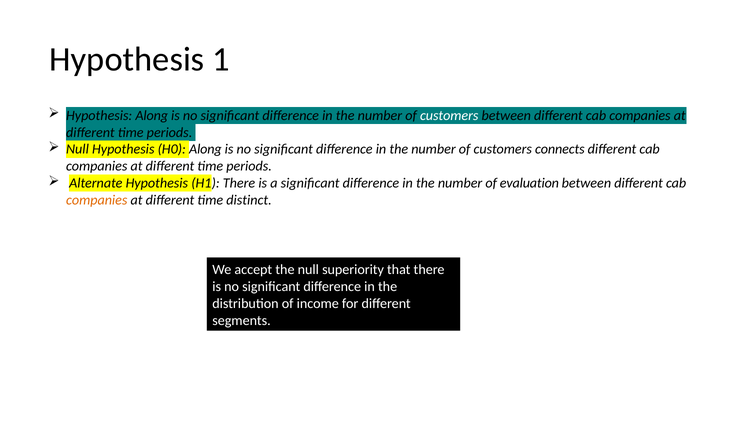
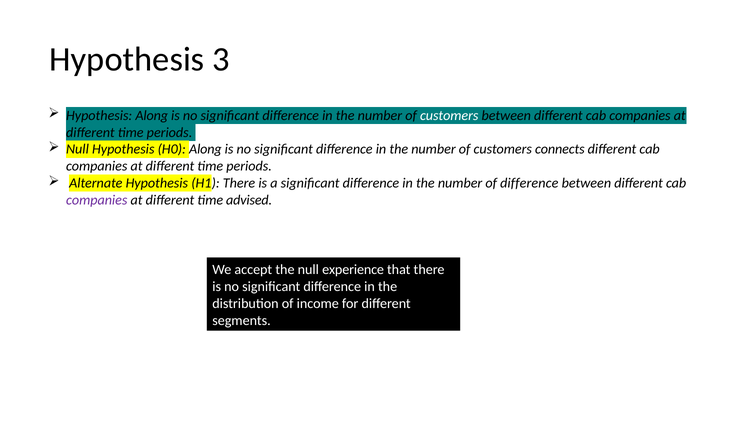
1: 1 -> 3 (221, 59)
of evaluation: evaluation -> difference (529, 183)
companies colour: orange -> purple (97, 200)
distinct: distinct -> advised (249, 200)
superiority: superiority -> experience (353, 270)
